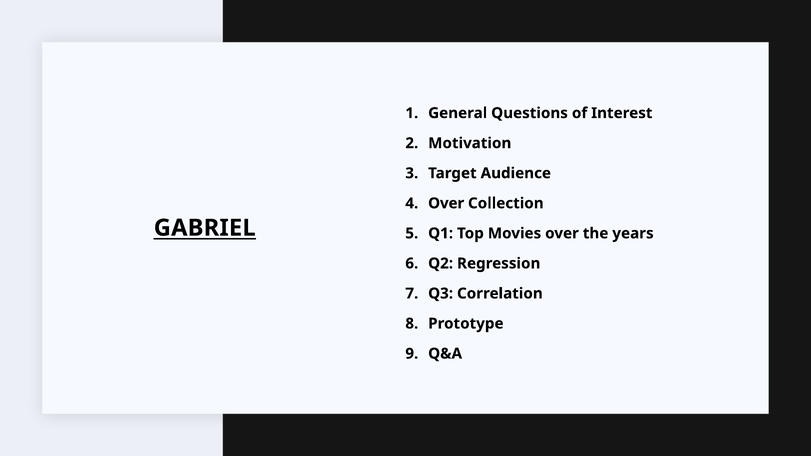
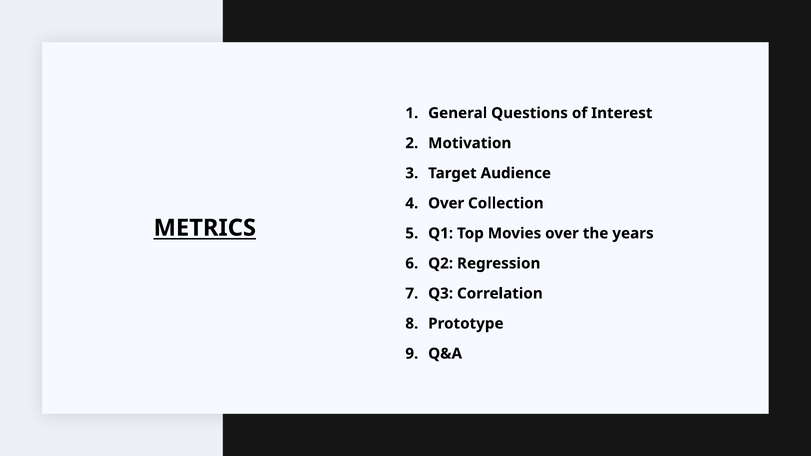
GABRIEL: GABRIEL -> METRICS (205, 228)
